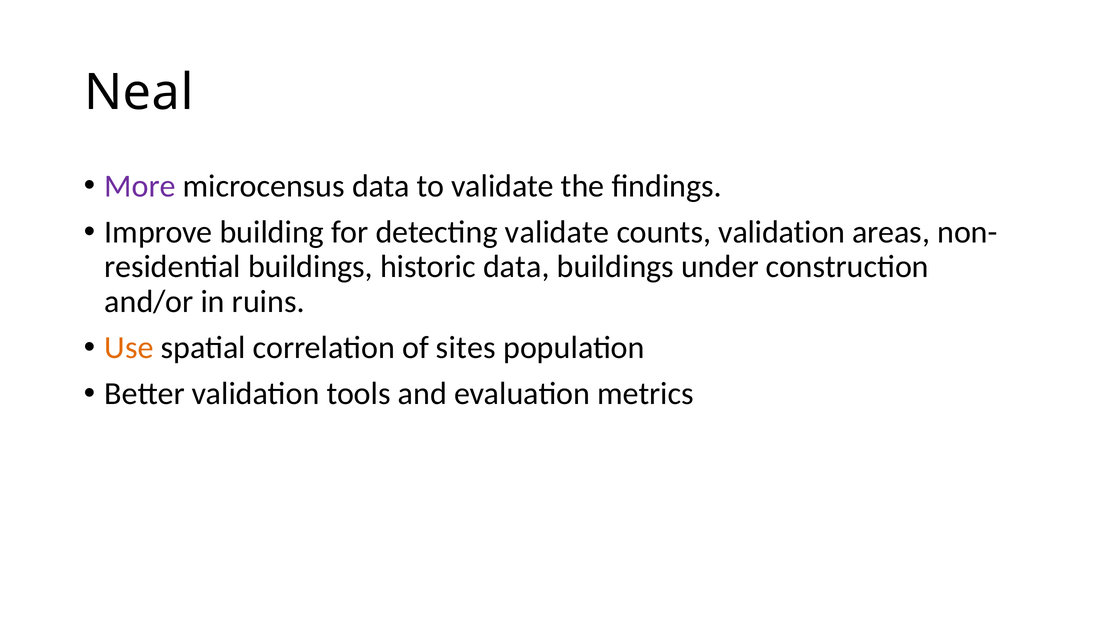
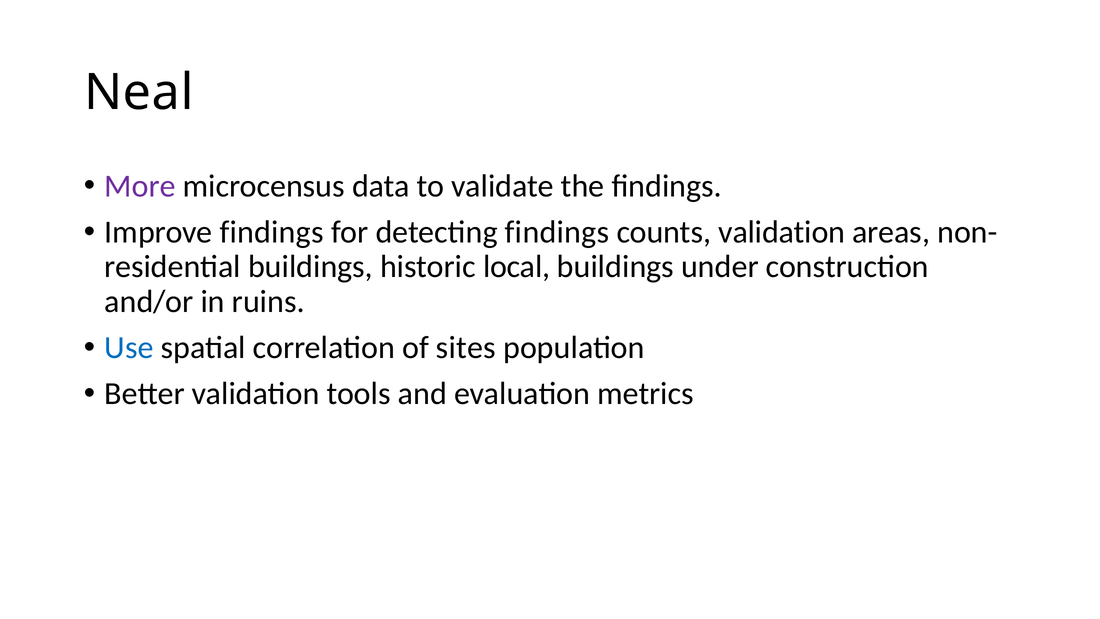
Improve building: building -> findings (272, 232)
detecting validate: validate -> findings (557, 232)
historic data: data -> local (517, 267)
Use colour: orange -> blue (129, 348)
